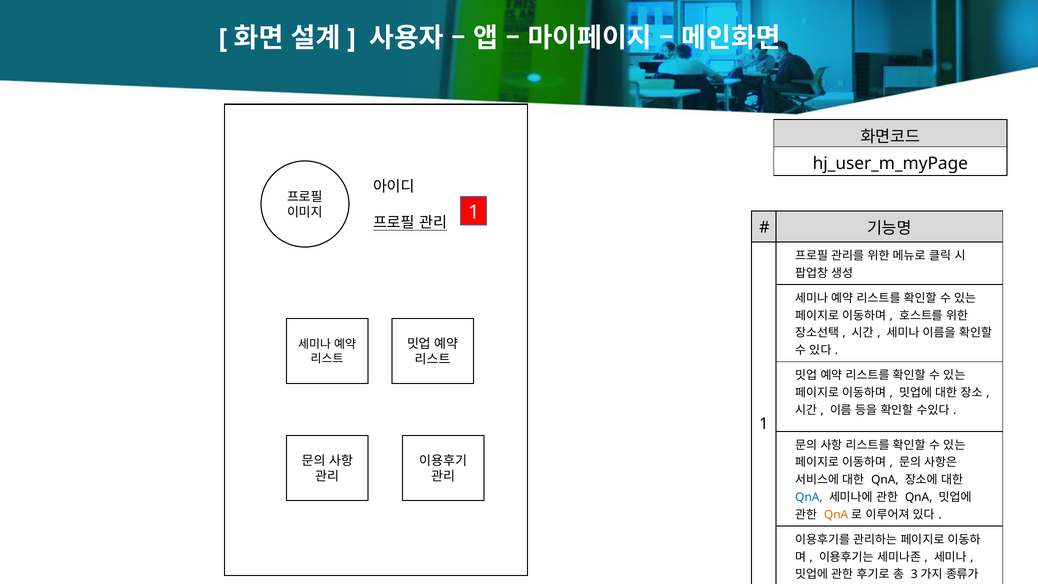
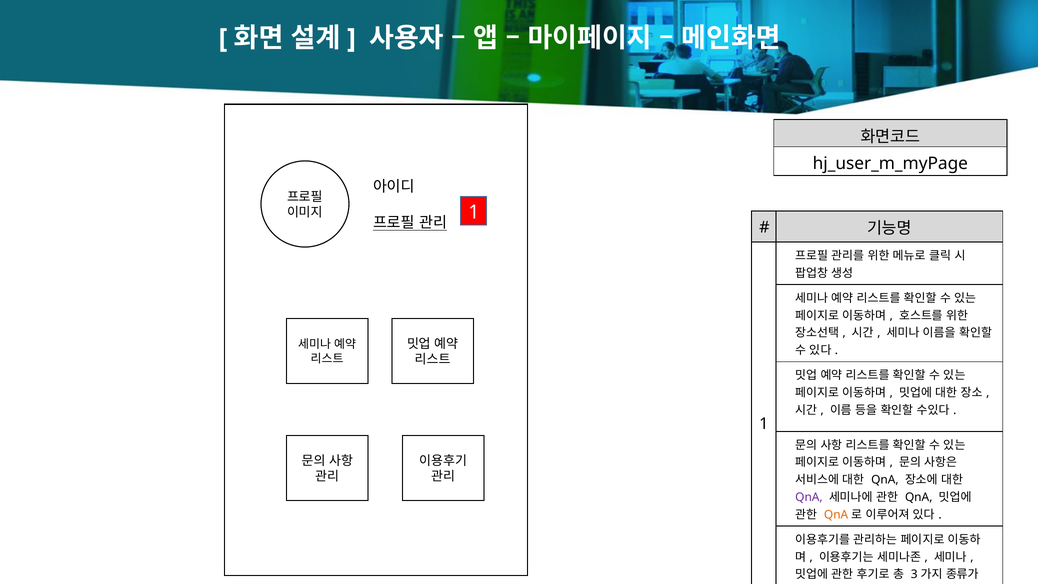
QnA colour: blue -> purple (809, 497)
